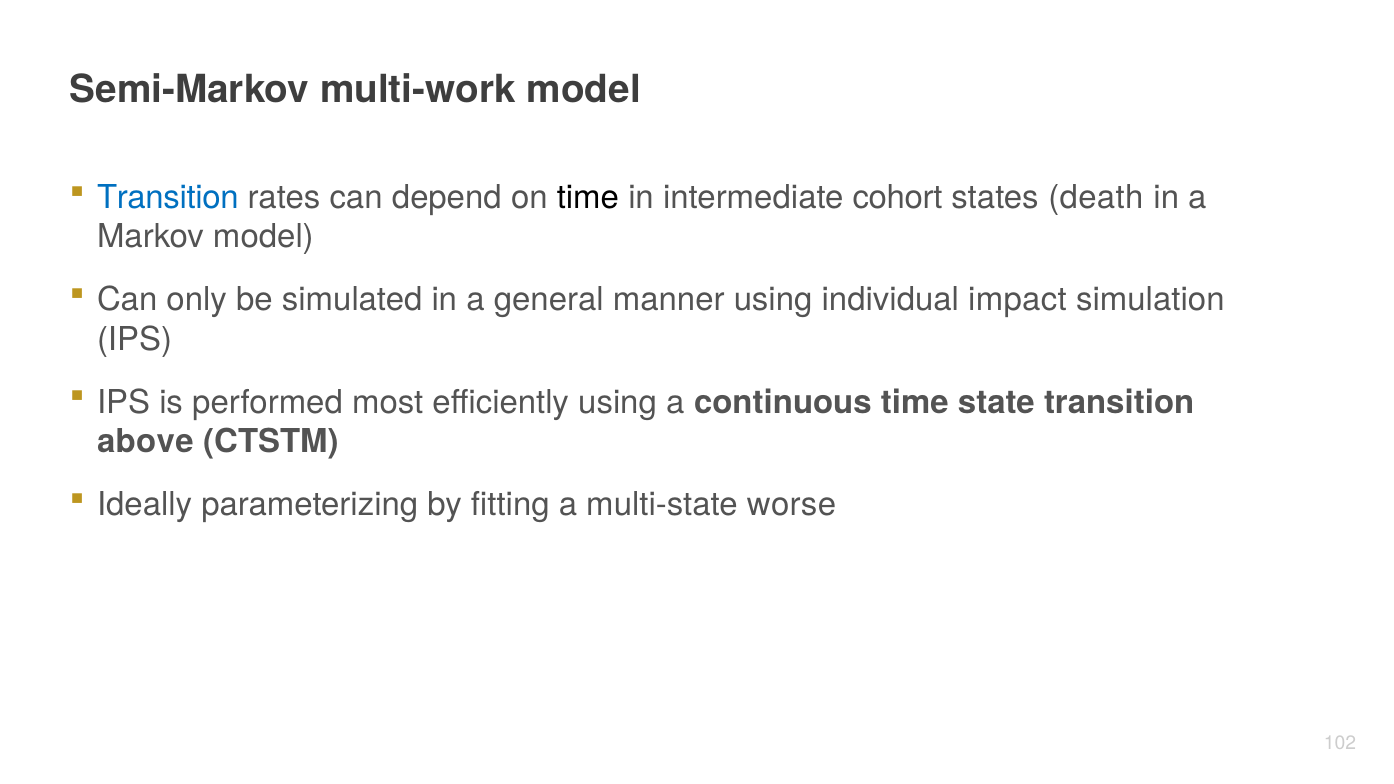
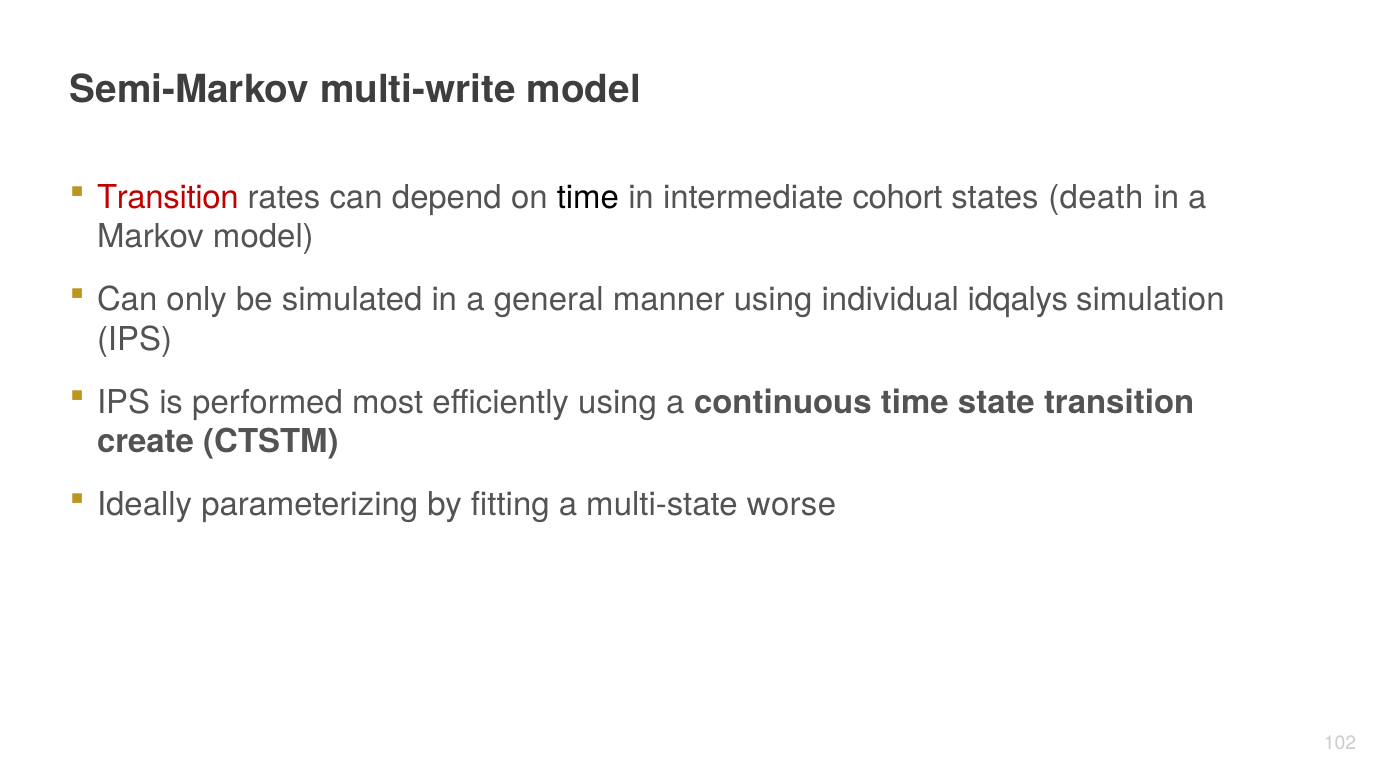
multi-work: multi-work -> multi-write (418, 90)
Transition colour: blue -> red (168, 198)
impact: impact -> idqalys (1018, 300)
above: above -> create (146, 442)
